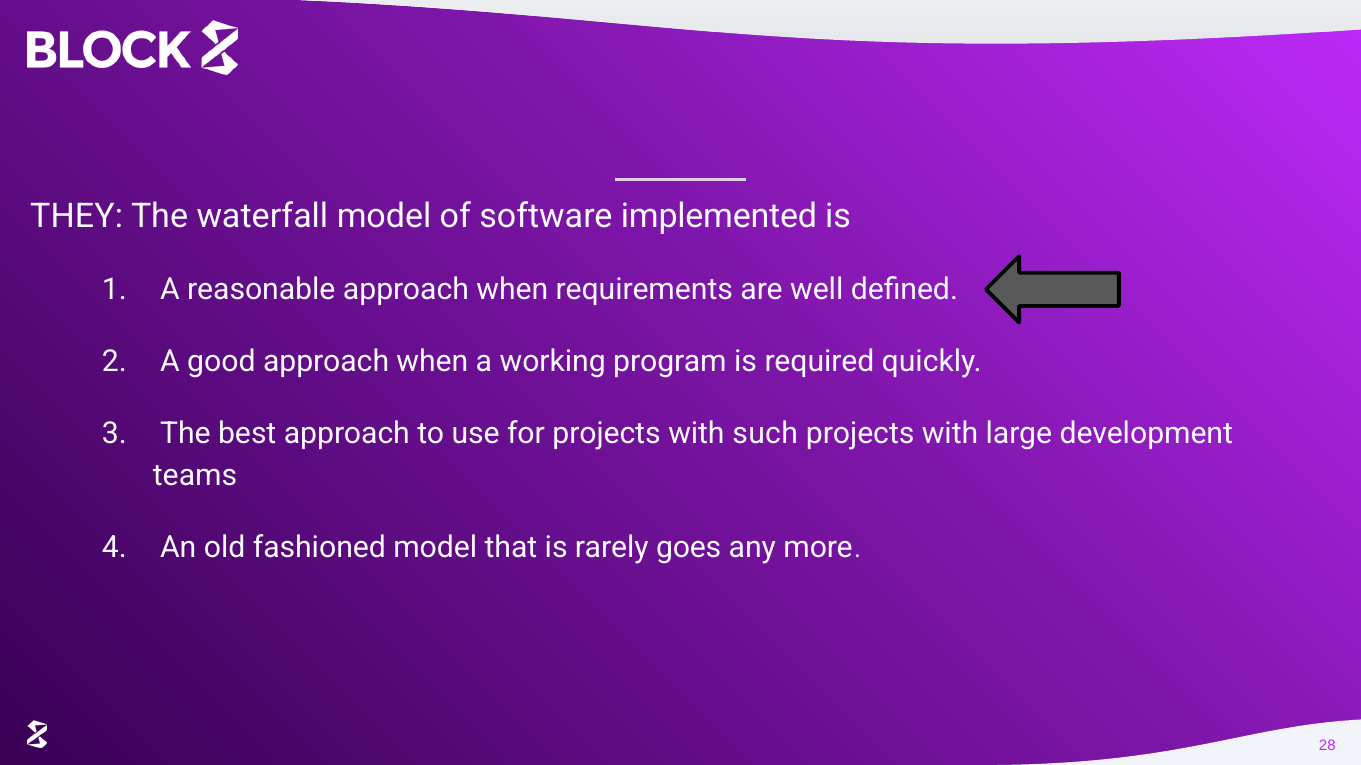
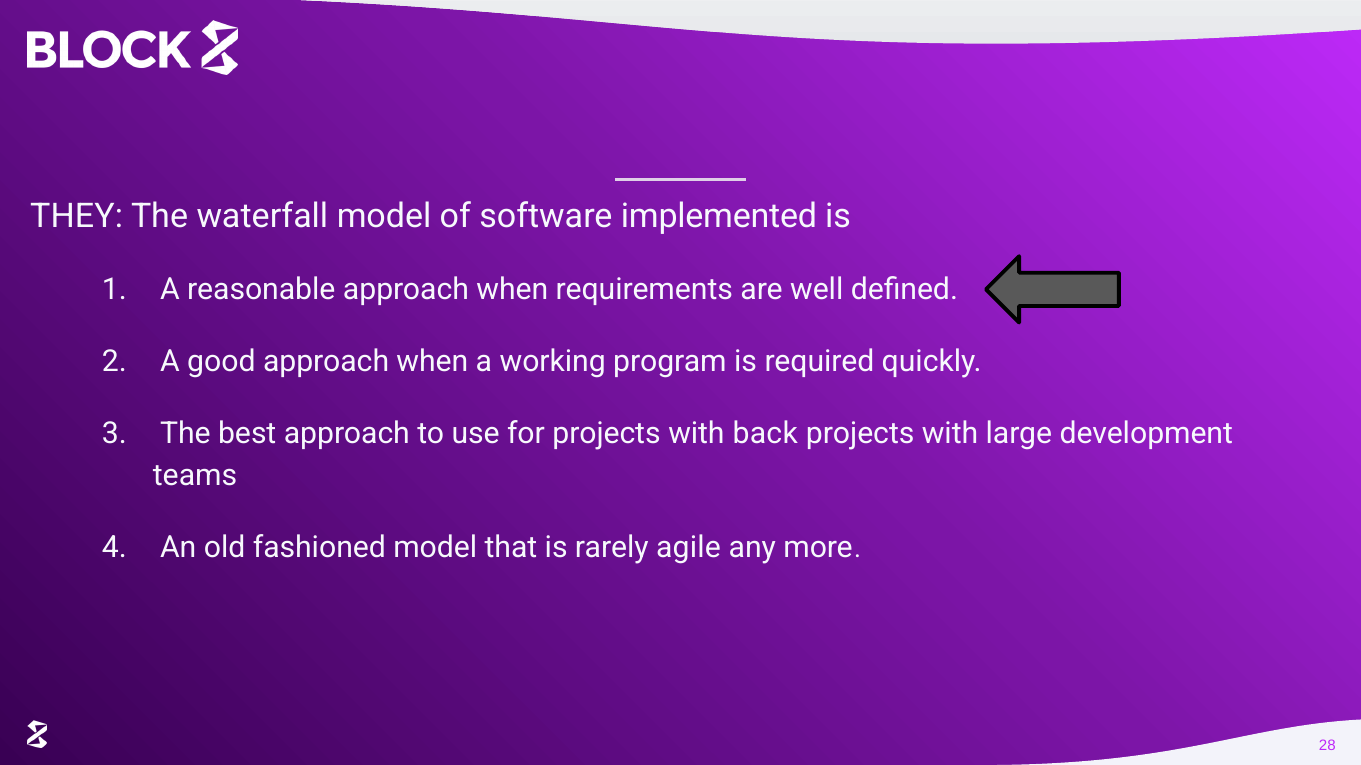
such: such -> back (765, 434)
goes: goes -> agile (688, 548)
